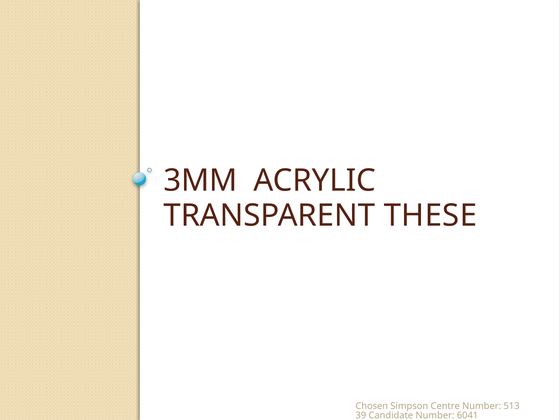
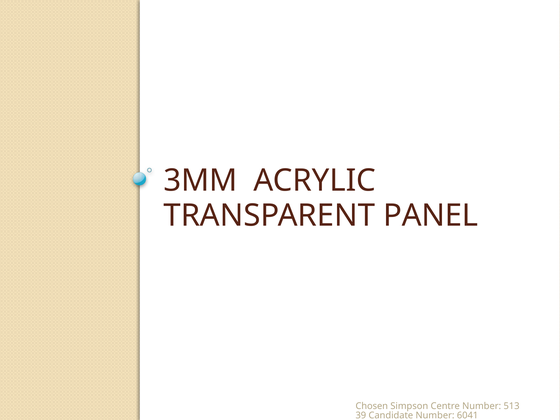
THESE: THESE -> PANEL (431, 216)
